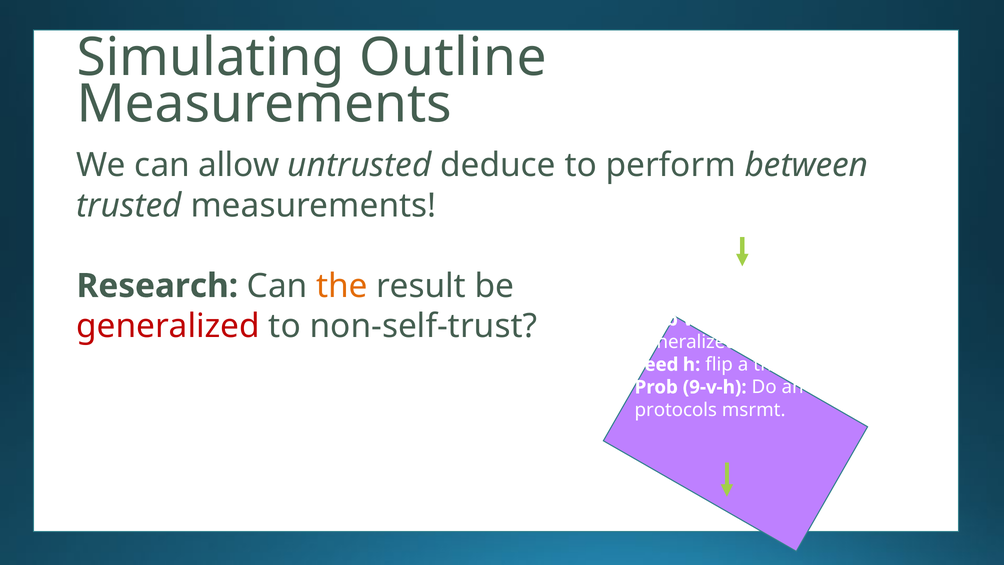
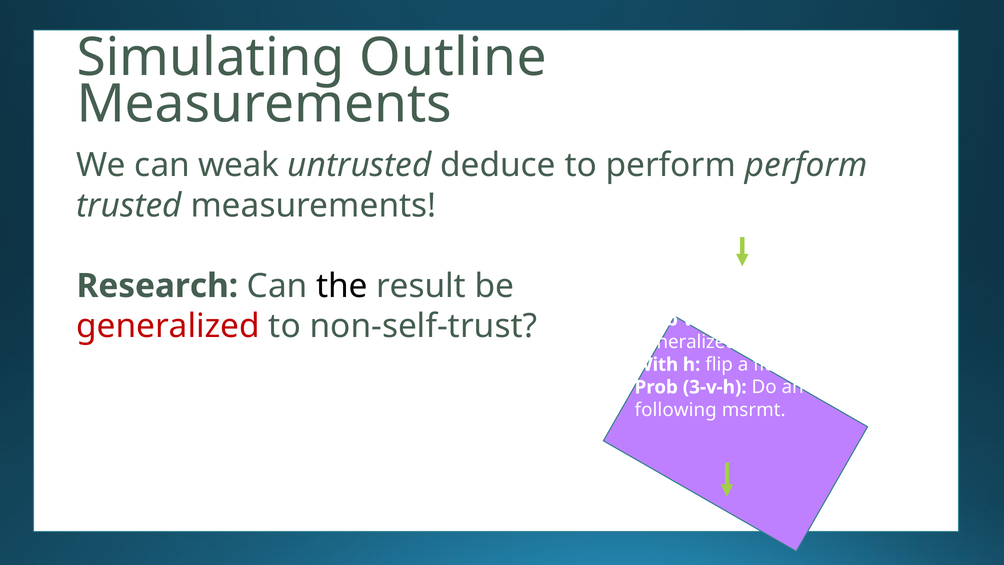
allow: allow -> weak (239, 165)
perform between: between -> perform (806, 165)
the colour: orange -> black (342, 286)
Feed: Feed -> With (656, 364)
that: that -> field (774, 364)
9-v-h: 9-v-h -> 3-v-h (715, 387)
protocols: protocols -> following (676, 410)
